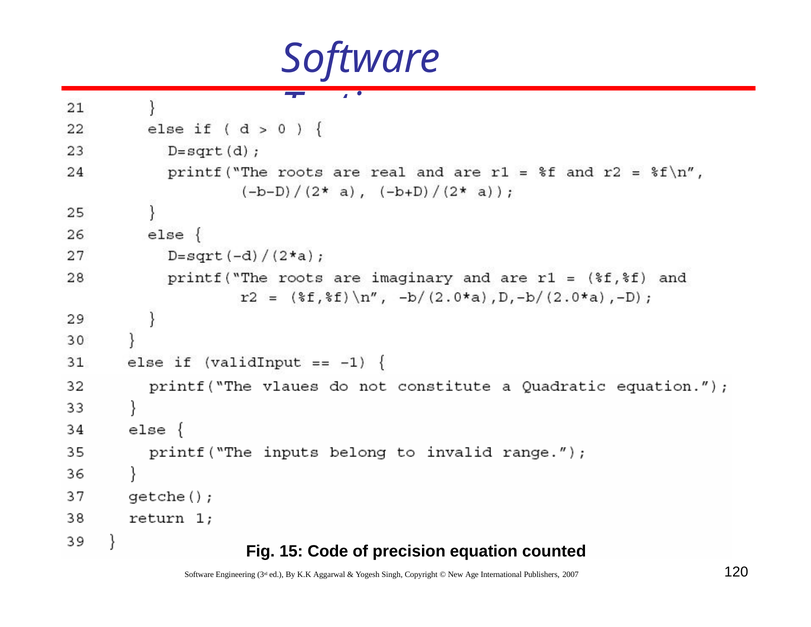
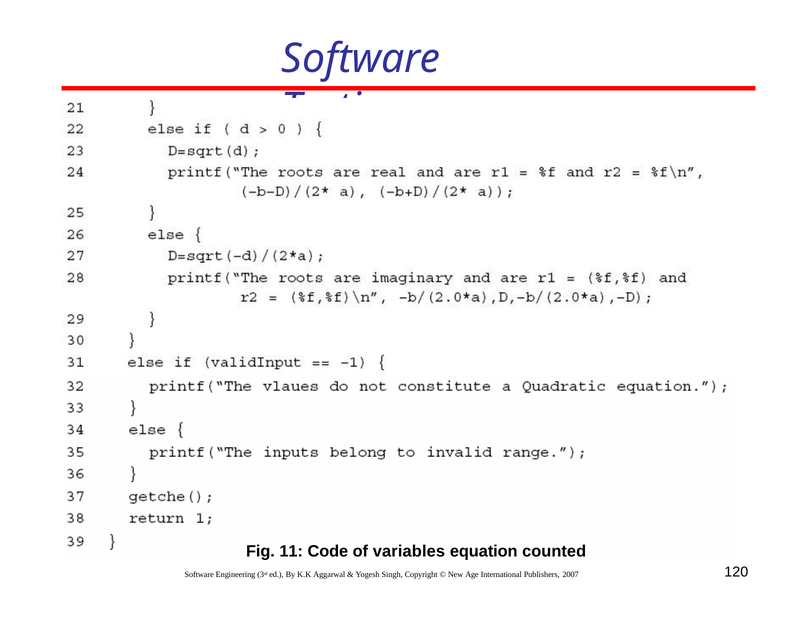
15: 15 -> 11 (291, 551)
precision: precision -> variables (409, 551)
